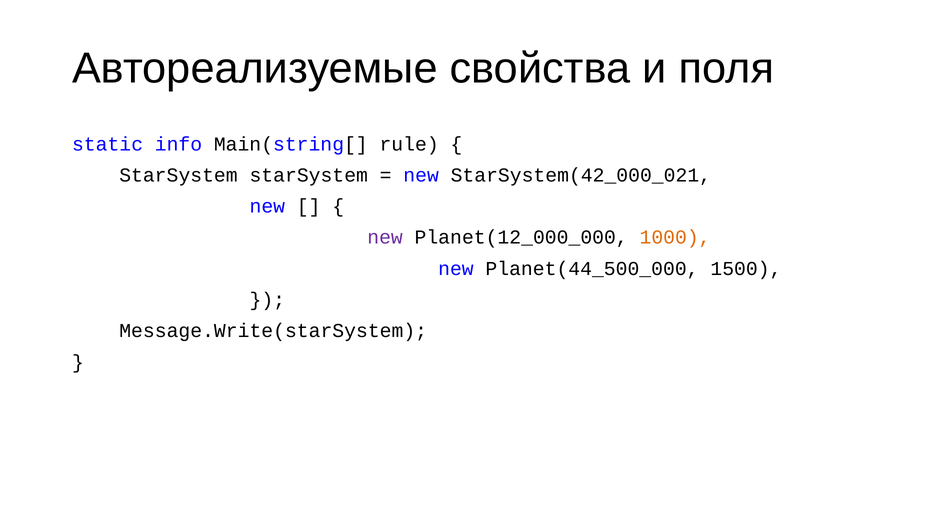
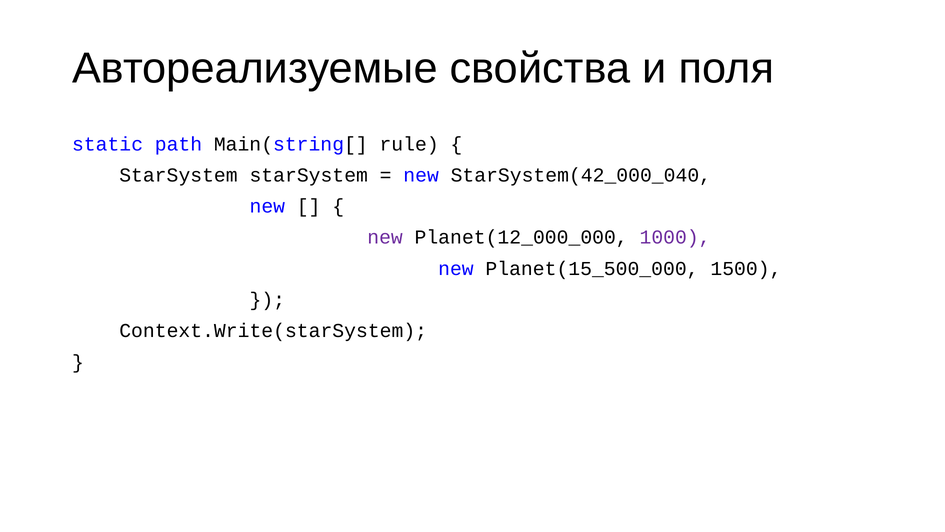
info: info -> path (178, 144)
StarSystem(42_000_021: StarSystem(42_000_021 -> StarSystem(42_000_040 (581, 175)
1000 colour: orange -> purple (675, 237)
Planet(44_500_000: Planet(44_500_000 -> Planet(15_500_000 (592, 268)
Message.Write(starSystem: Message.Write(starSystem -> Context.Write(starSystem (273, 331)
